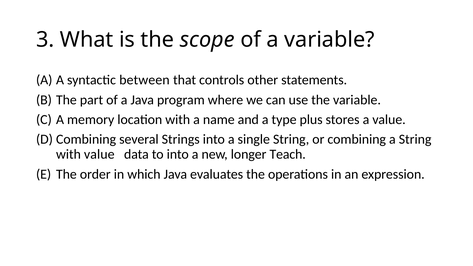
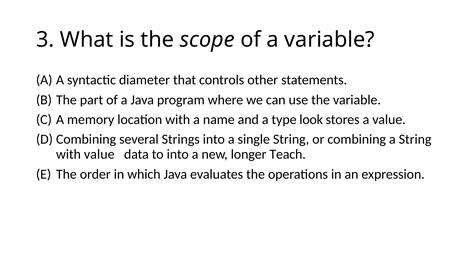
between: between -> diameter (145, 80)
plus: plus -> look (311, 120)
